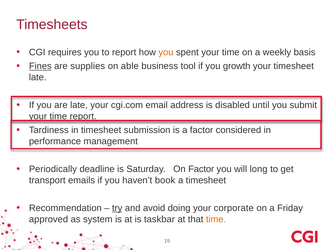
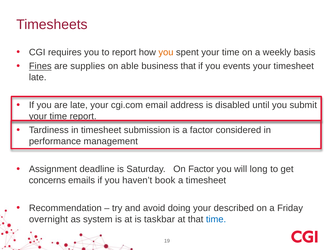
business tool: tool -> that (188, 66)
growth: growth -> events (237, 66)
Periodically: Periodically -> Assignment (53, 169)
transport: transport -> concerns (47, 181)
try underline: present -> none (117, 208)
corporate: corporate -> described (234, 208)
approved: approved -> overnight (48, 220)
time colour: orange -> blue (216, 220)
